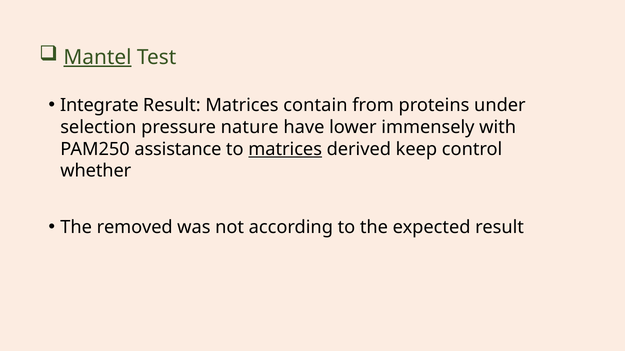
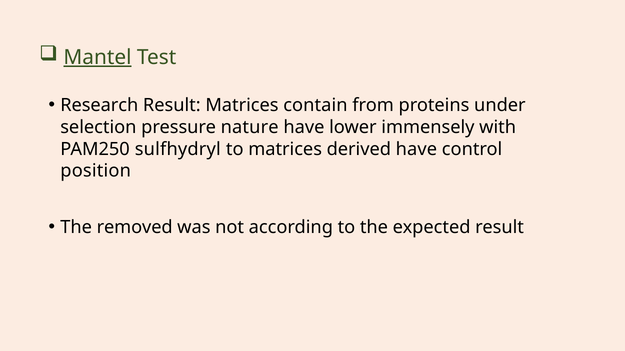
Integrate: Integrate -> Research (99, 106)
assistance: assistance -> sulfhydryl (178, 149)
matrices underline: present -> none (285, 149)
derived keep: keep -> have (416, 149)
whether: whether -> position (96, 171)
